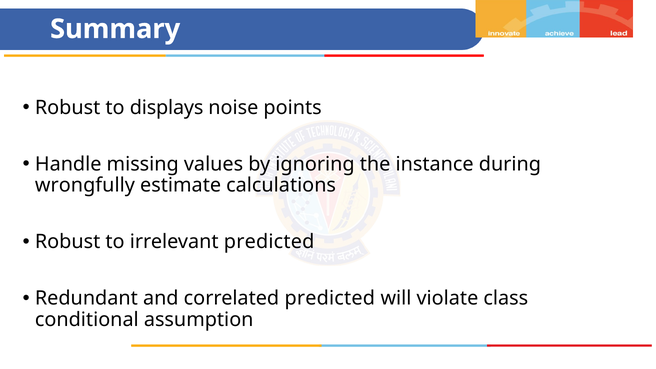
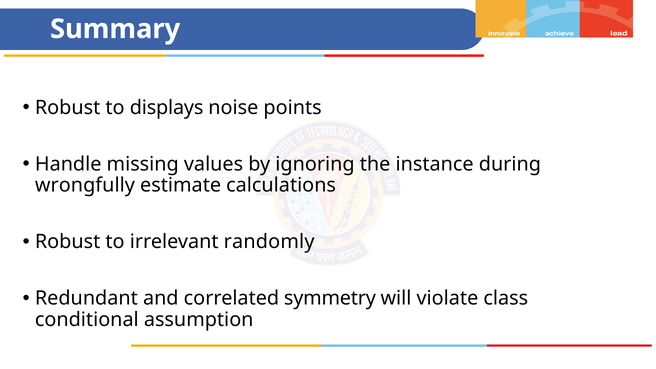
irrelevant predicted: predicted -> randomly (269, 242)
correlated predicted: predicted -> symmetry (330, 298)
